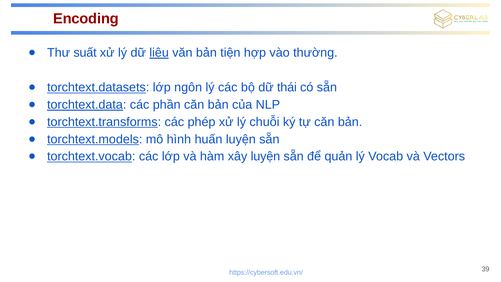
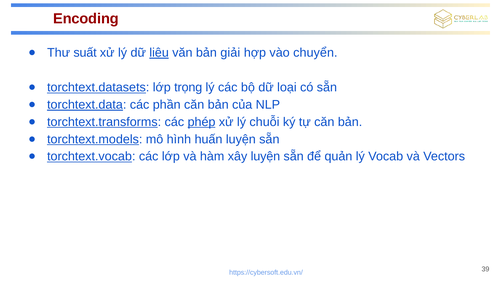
tiện: tiện -> giải (230, 53)
thường: thường -> chuyển (315, 53)
ngôn: ngôn -> trọng (188, 87)
thái: thái -> loại (287, 87)
phép underline: none -> present (202, 122)
